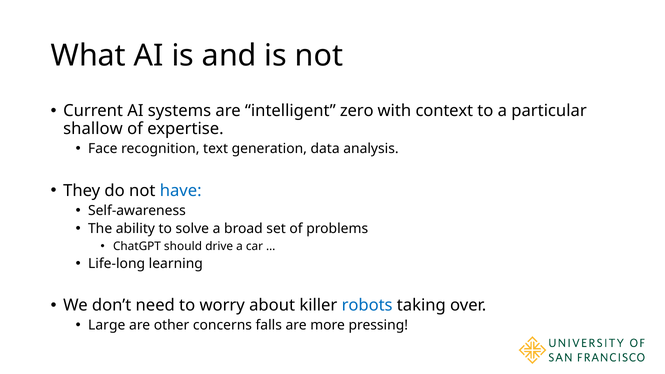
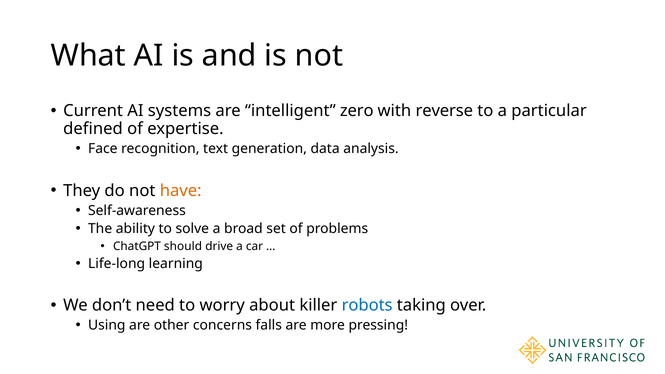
context: context -> reverse (444, 111)
shallow: shallow -> defined (93, 129)
have colour: blue -> orange (181, 191)
Large: Large -> Using (107, 325)
